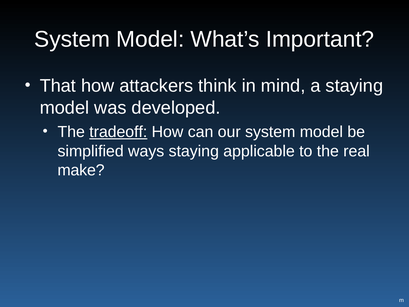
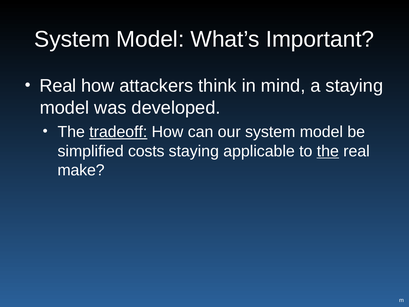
That: That -> Real (58, 86)
ways: ways -> costs (146, 151)
the underline: none -> present (328, 151)
